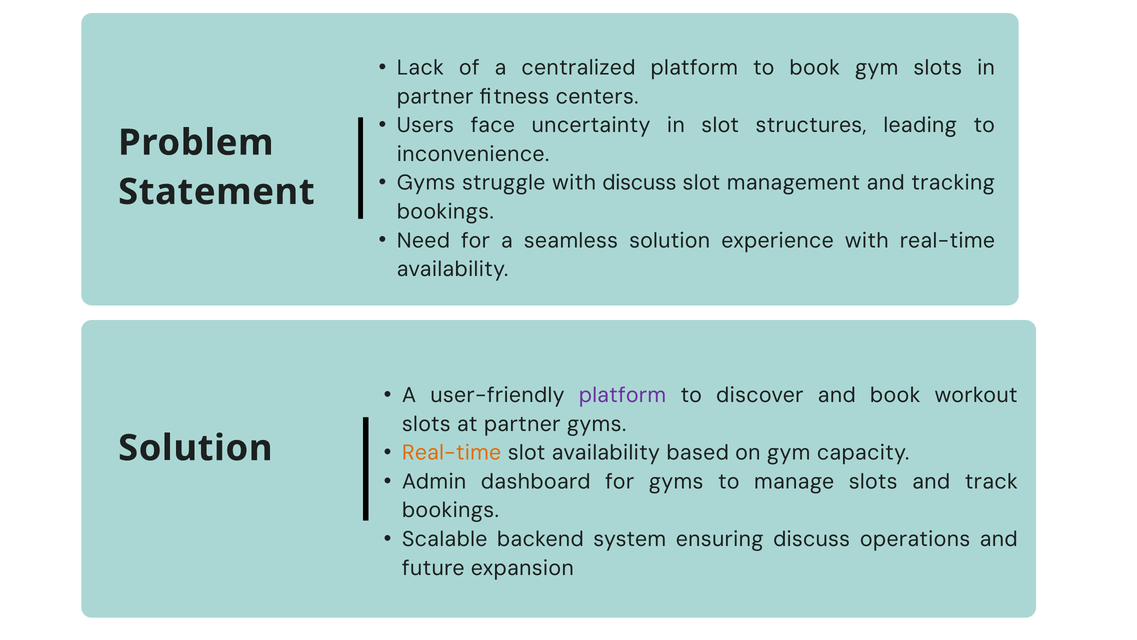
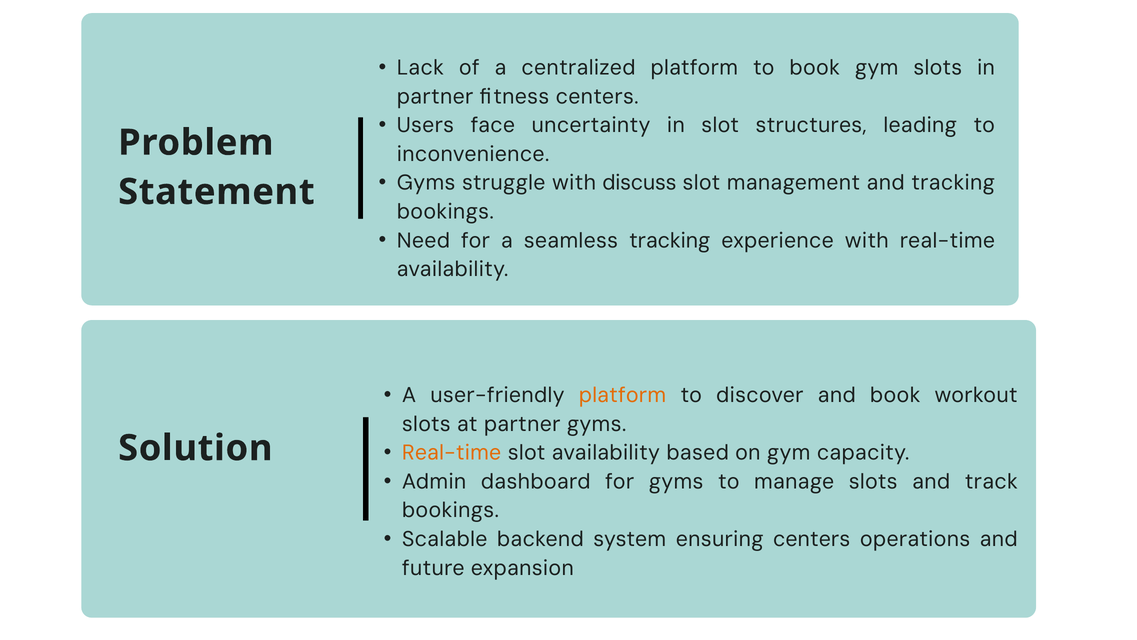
seamless solution: solution -> tracking (670, 240)
platform colour: purple -> orange (622, 395)
ensuring discuss: discuss -> centers (812, 539)
